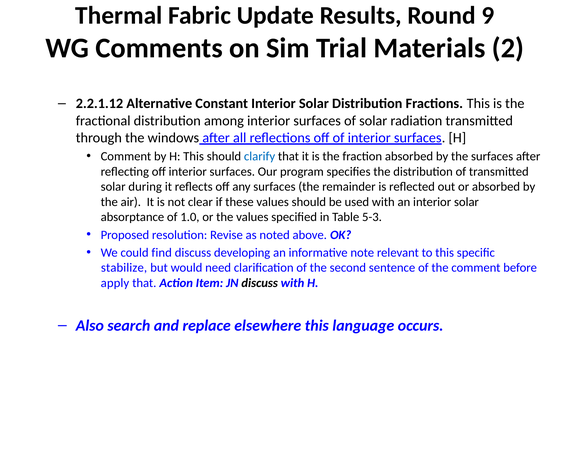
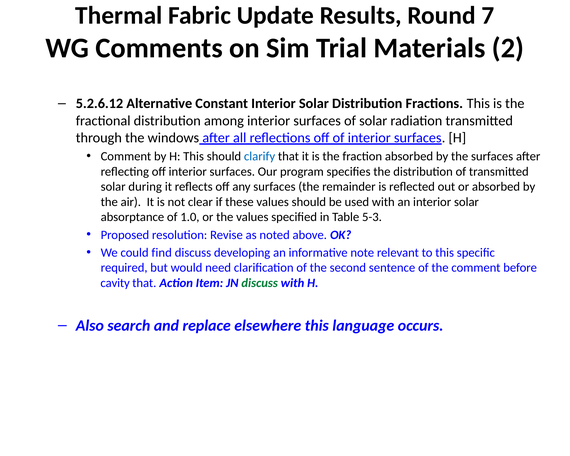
9: 9 -> 7 (488, 16)
2.2.1.12: 2.2.1.12 -> 5.2.6.12 (99, 104)
stabilize: stabilize -> required (124, 268)
apply: apply -> cavity (115, 283)
discuss colour: black -> green (260, 283)
